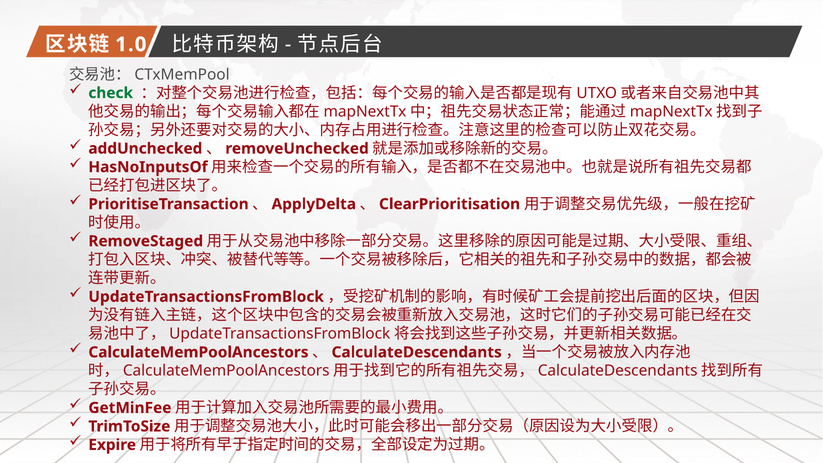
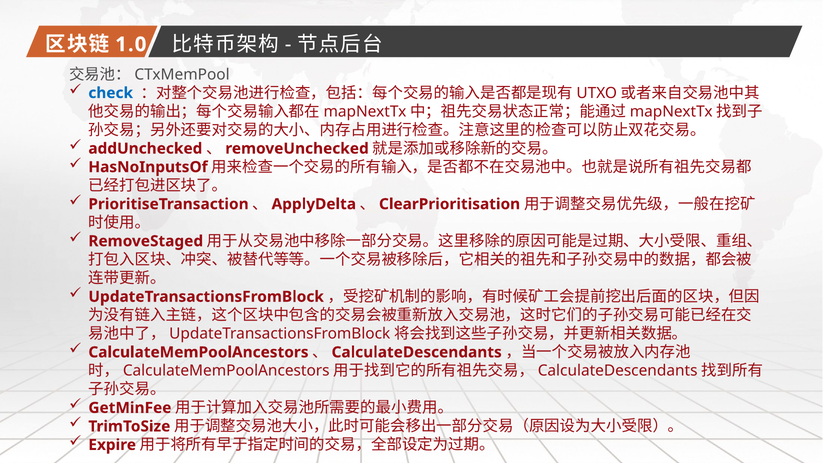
check colour: green -> blue (111, 93)
